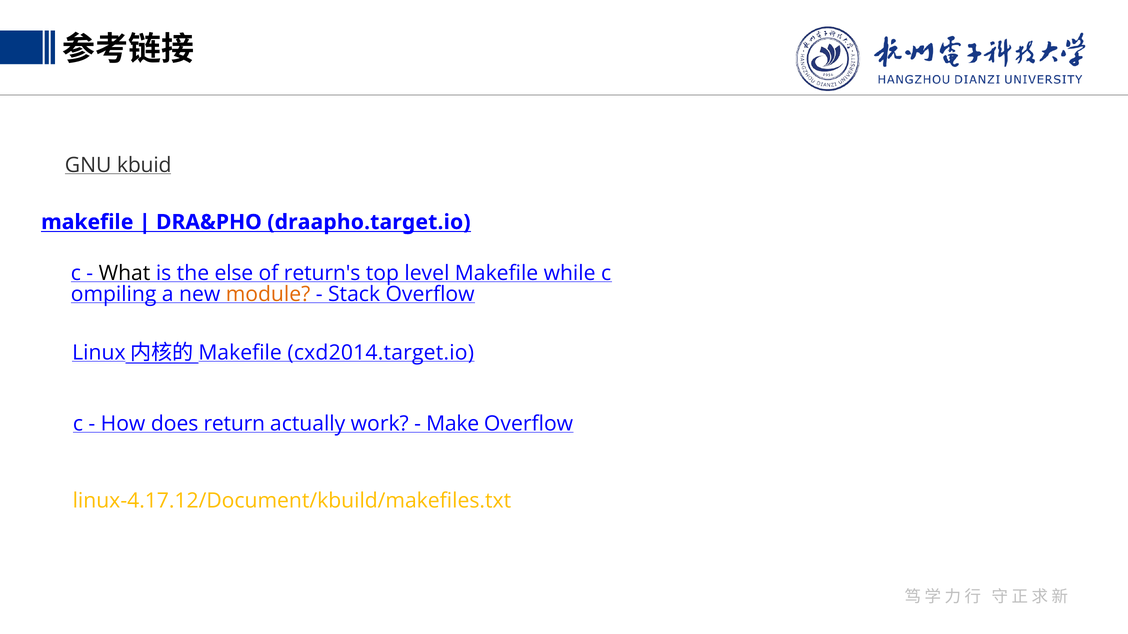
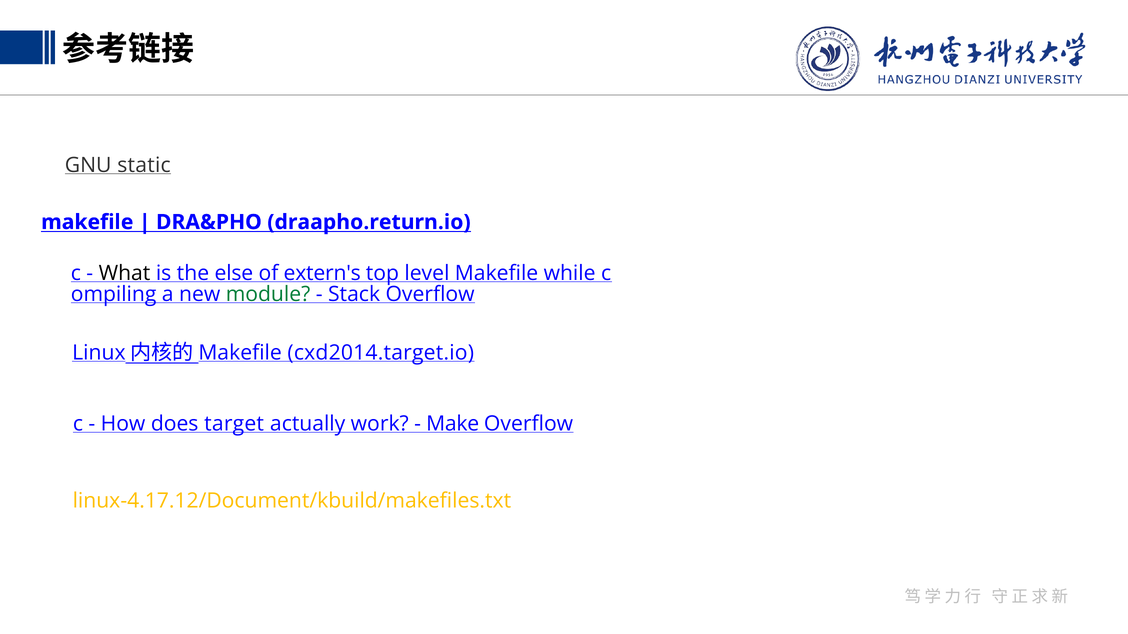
kbuid: kbuid -> static (144, 166)
draapho.target.io: draapho.target.io -> draapho.return.io (369, 222)
return's: return's -> extern's (322, 274)
module colour: orange -> green (268, 295)
return: return -> target (234, 424)
